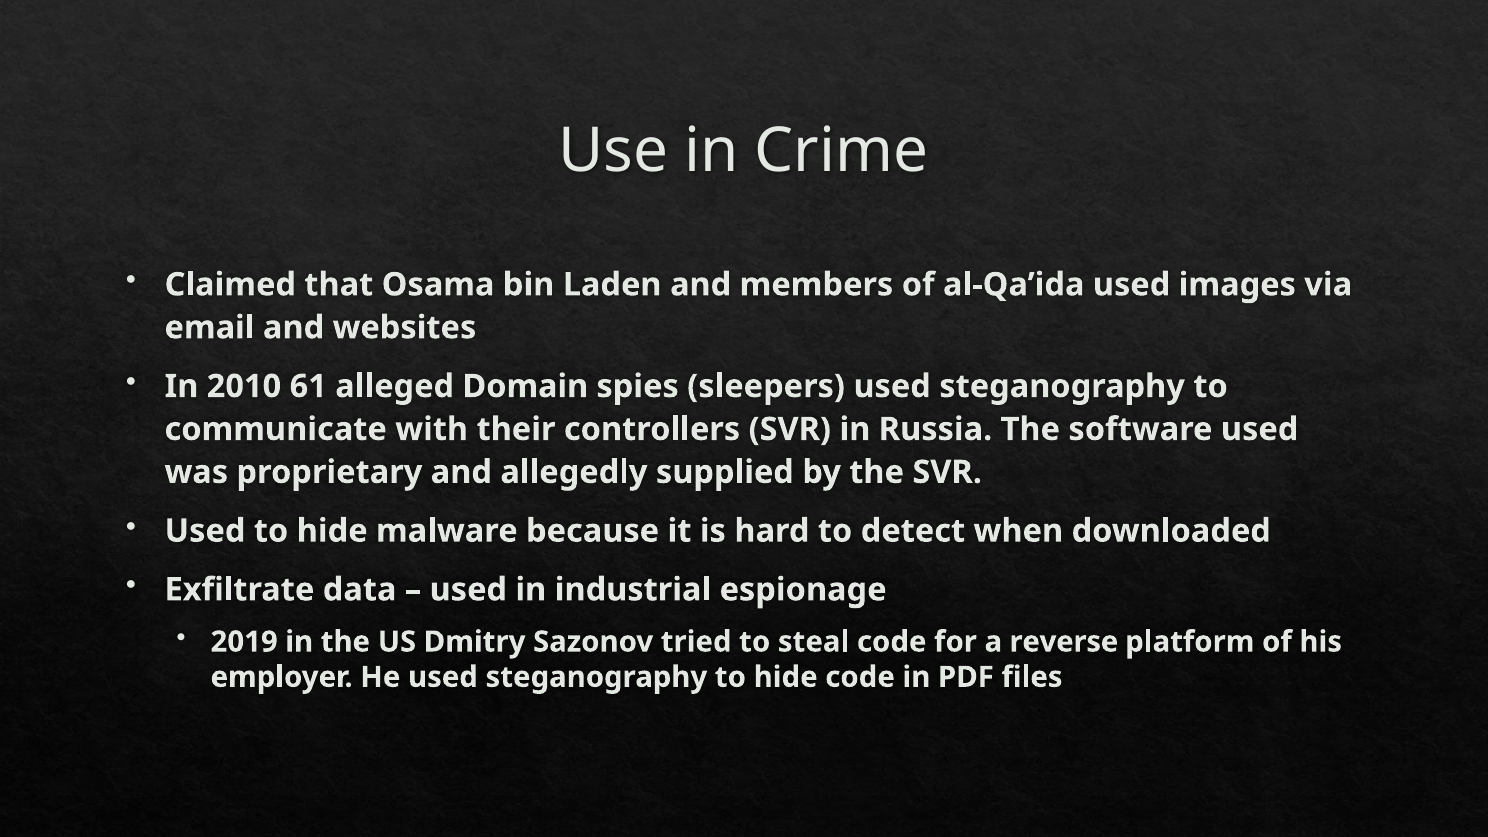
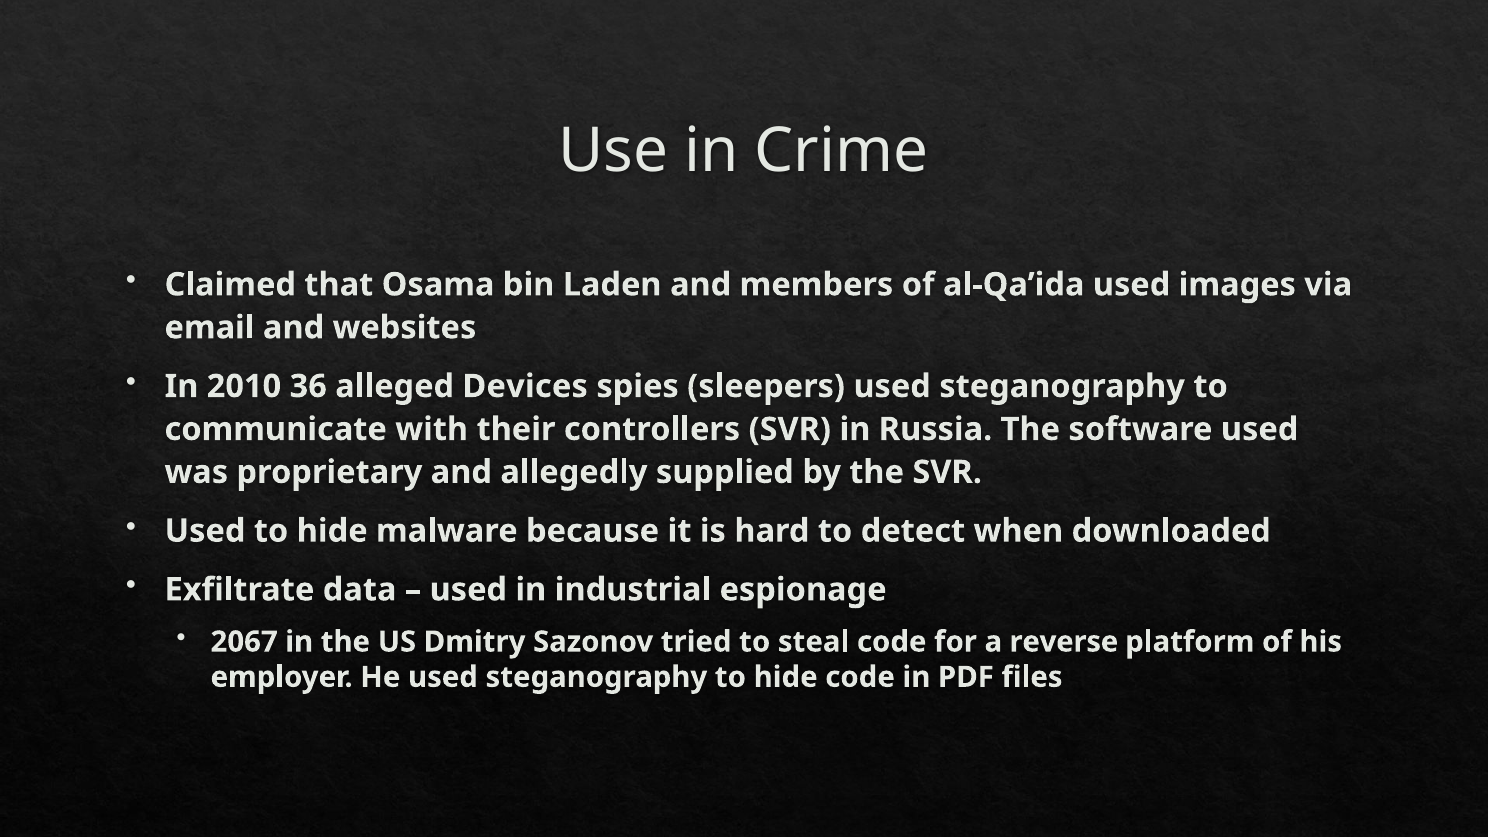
61: 61 -> 36 (308, 386)
Domain: Domain -> Devices (525, 386)
2019: 2019 -> 2067 (244, 642)
